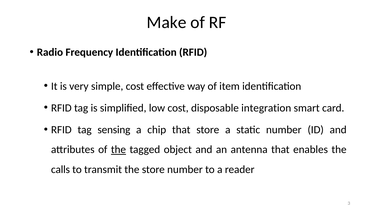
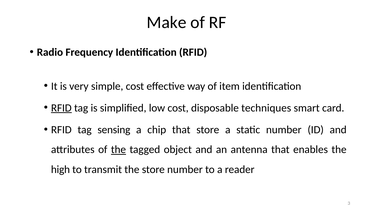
RFID underline: none -> present (61, 108)
integration: integration -> techniques (266, 108)
calls: calls -> high (60, 170)
